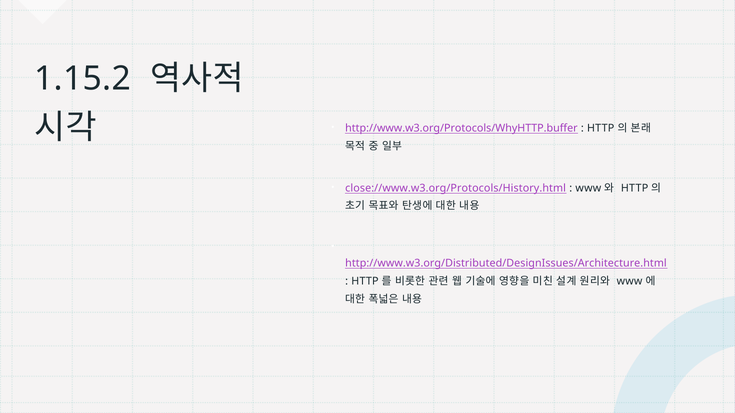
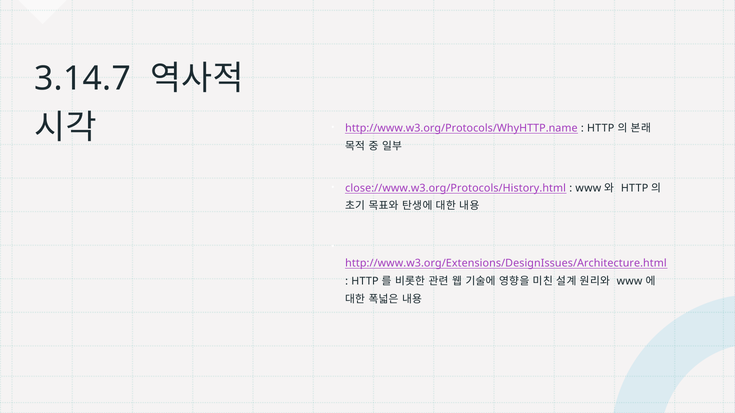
1.15.2: 1.15.2 -> 3.14.7 (82, 79)
http://www.w3.org/Protocols/WhyHTTP.buffer: http://www.w3.org/Protocols/WhyHTTP.buffer -> http://www.w3.org/Protocols/WhyHTTP.name (461, 128)
http://www.w3.org/Distributed/DesignIssues/Architecture.html: http://www.w3.org/Distributed/DesignIssues/Architecture.html -> http://www.w3.org/Extensions/DesignIssues/Architecture.html (506, 264)
